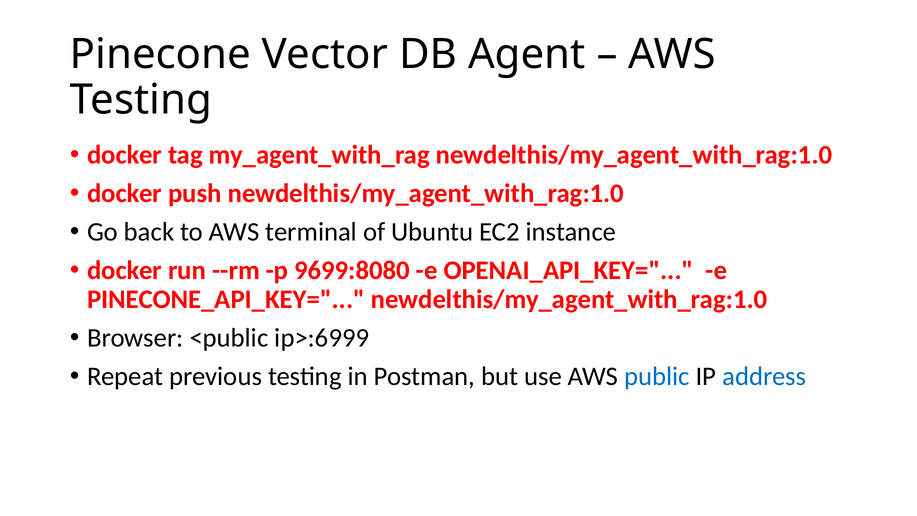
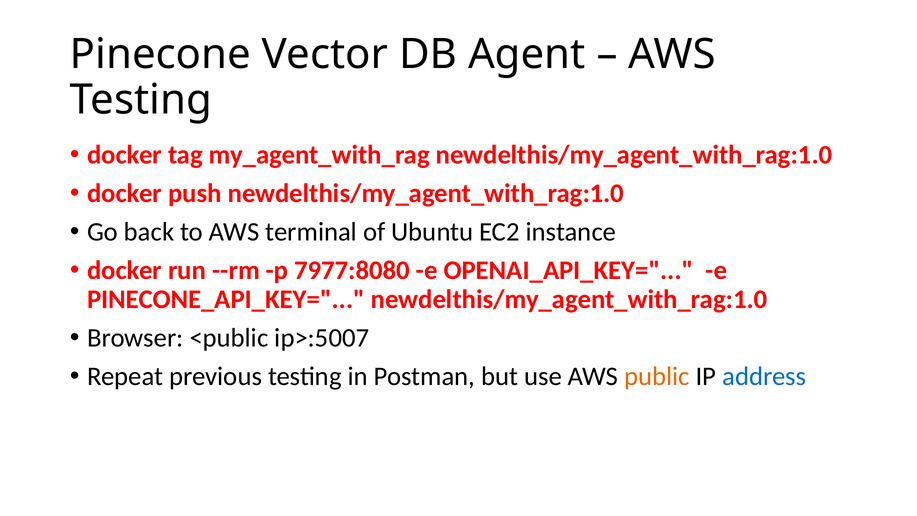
9699:8080: 9699:8080 -> 7977:8080 (352, 270)
ip>:6999: ip>:6999 -> ip>:5007 (322, 338)
public colour: blue -> orange (657, 376)
